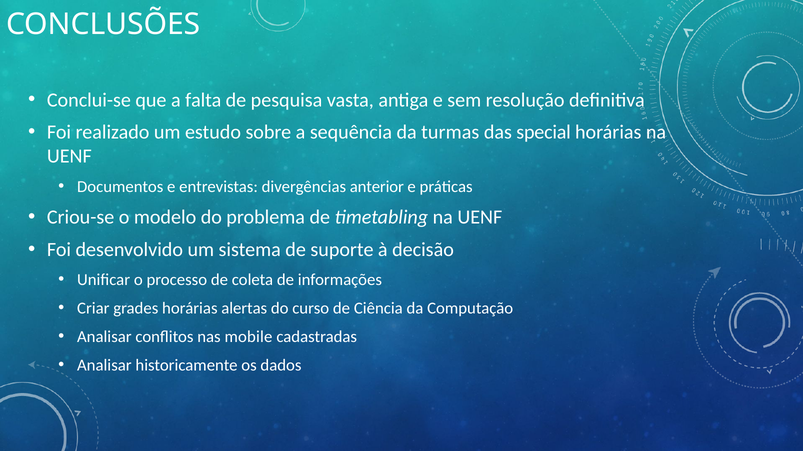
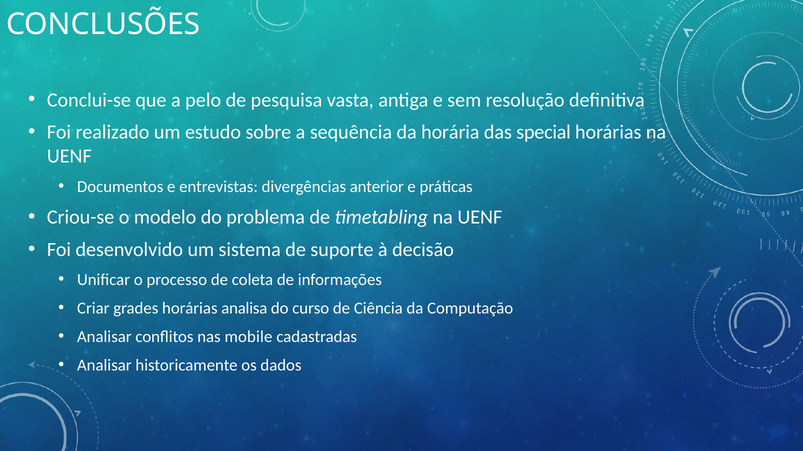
falta: falta -> pelo (203, 100)
turmas: turmas -> horária (450, 133)
alertas: alertas -> analisa (244, 309)
